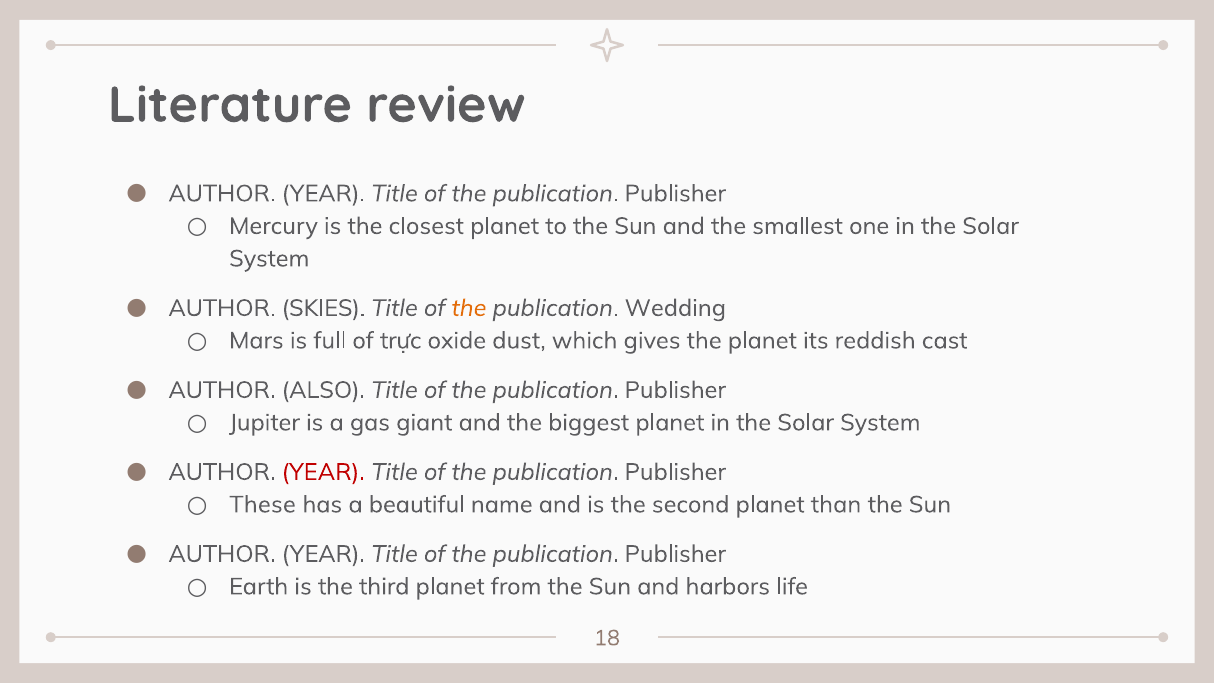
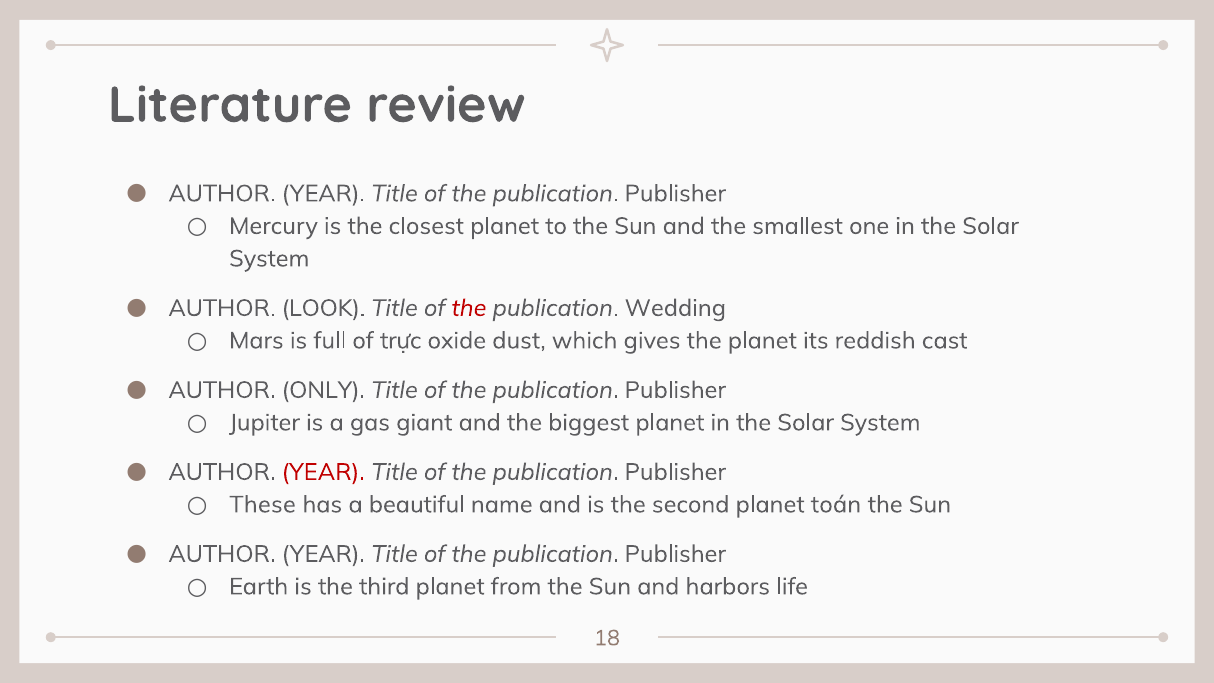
SKIES: SKIES -> LOOK (323, 308)
the colour: orange -> red (469, 308)
ALSO: ALSO -> ONLY (323, 390)
than: than -> toán (836, 505)
